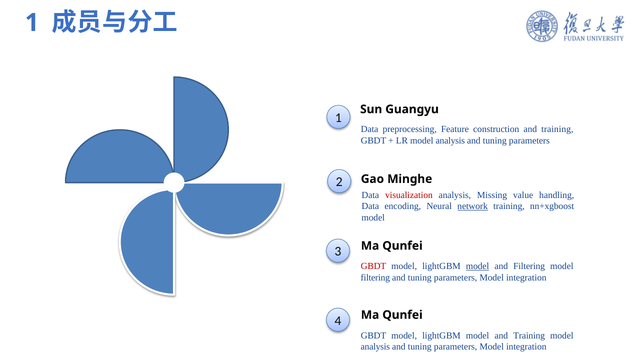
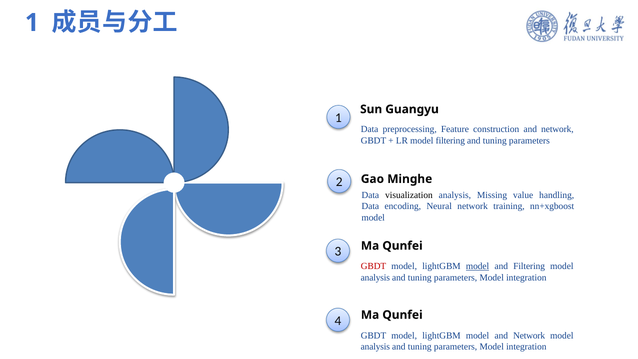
construction and training: training -> network (557, 129)
LR model analysis: analysis -> filtering (450, 140)
visualization colour: red -> black (409, 195)
network underline: present -> none (473, 206)
filtering: filtering -> analysis (375, 277)
model and Training: Training -> Network (529, 335)
